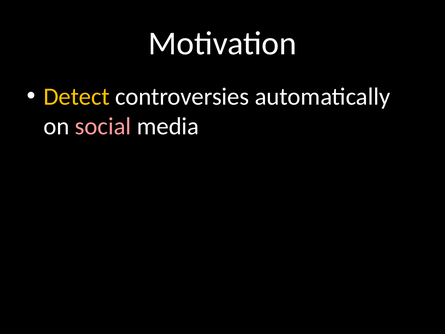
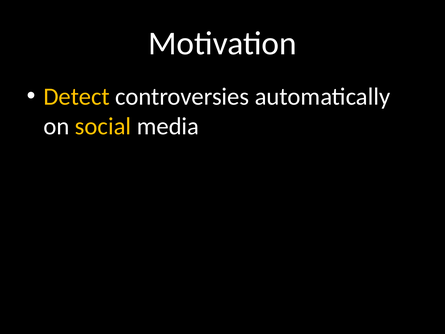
social colour: pink -> yellow (103, 126)
